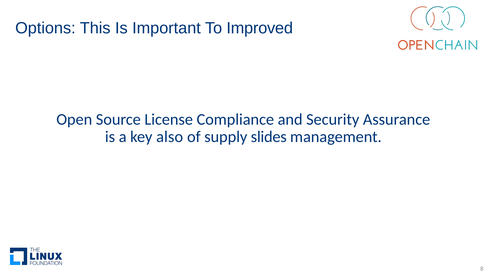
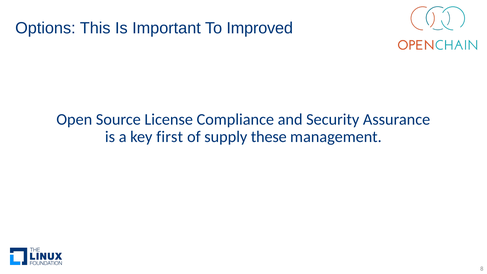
also: also -> first (170, 137)
slides: slides -> these (269, 137)
